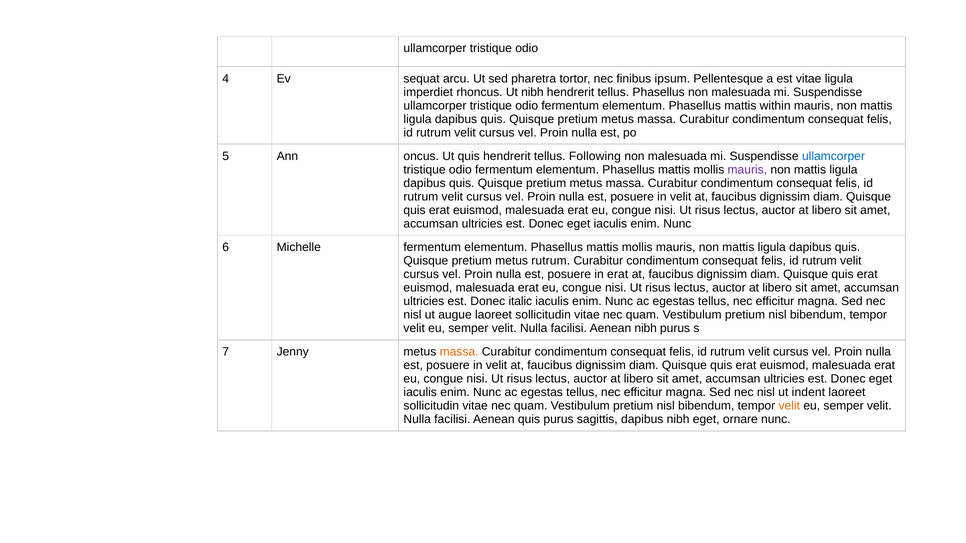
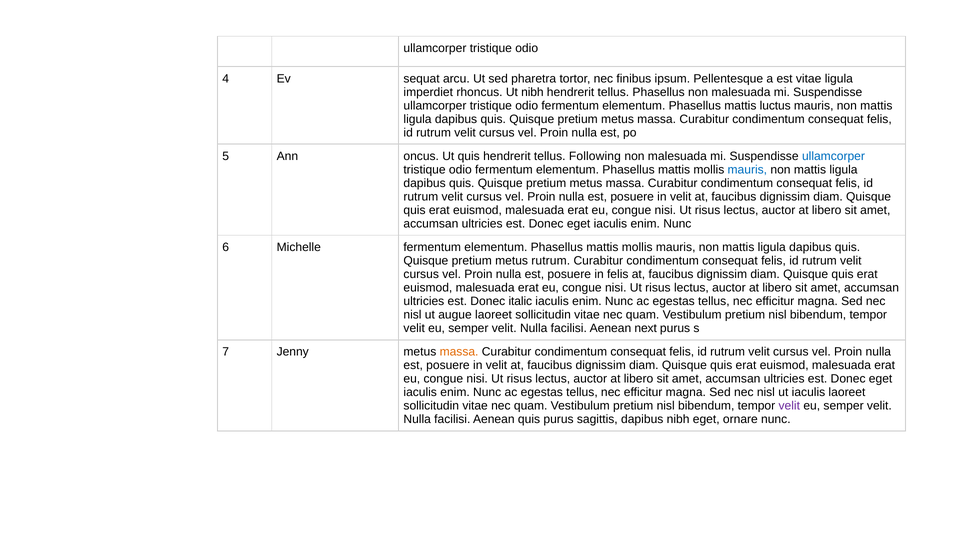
within: within -> luctus (775, 106)
mauris colour: purple -> blue (747, 170)
in erat: erat -> felis (618, 274)
Aenean nibh: nibh -> next (646, 329)
ut indent: indent -> iaculis (808, 393)
velit colour: orange -> purple (789, 406)
